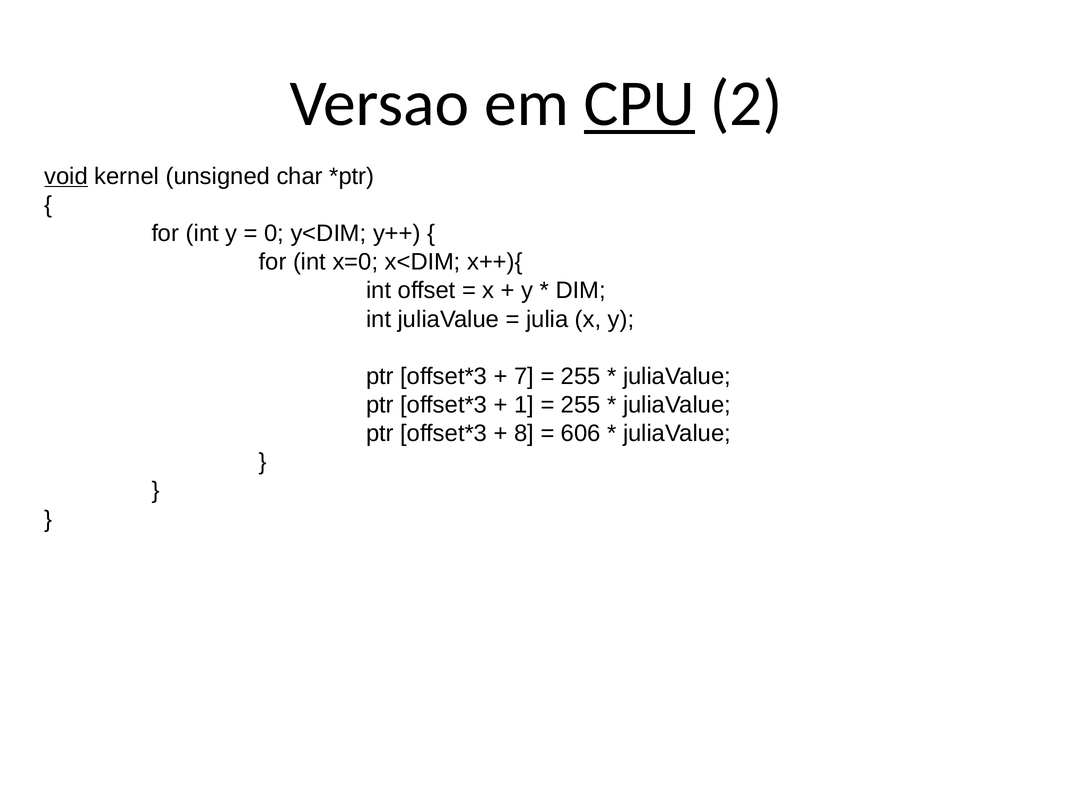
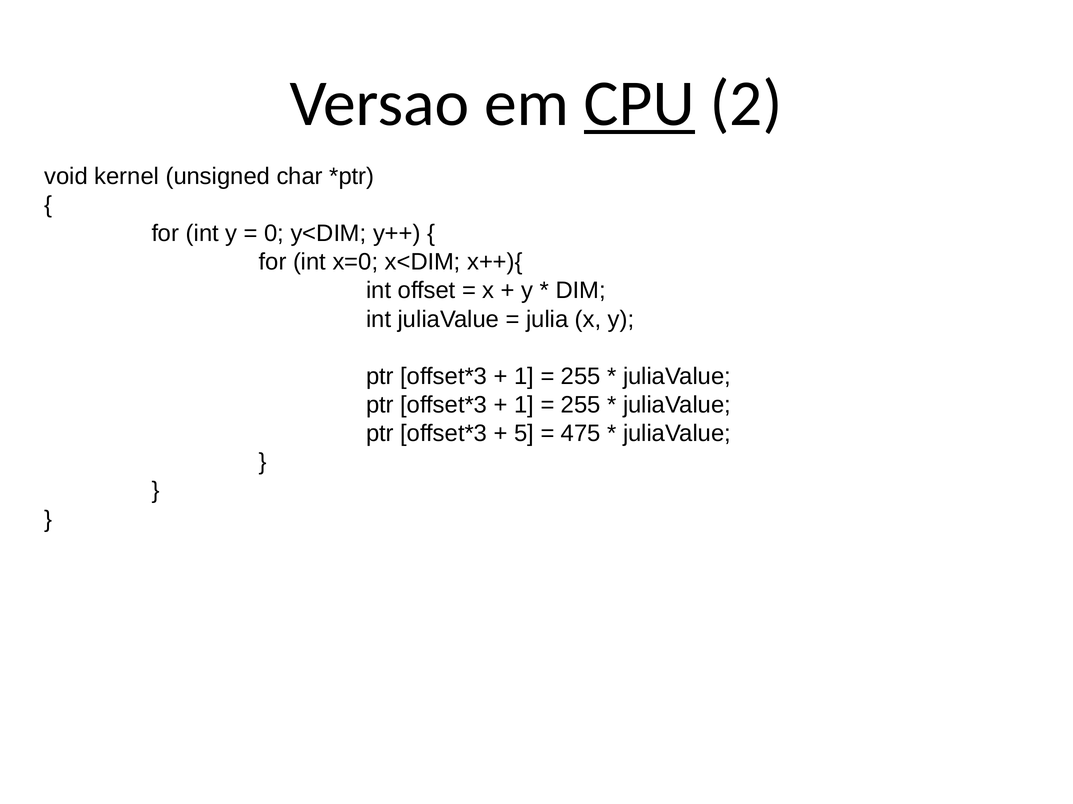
void underline: present -> none (66, 176)
7: 7 -> 1 (524, 377)
8: 8 -> 5 (524, 434)
606: 606 -> 475 (581, 434)
